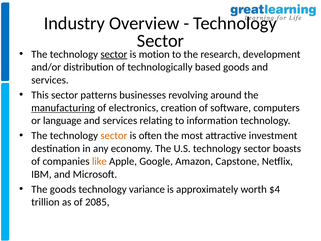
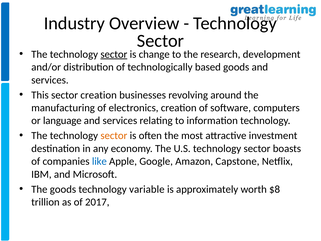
motion: motion -> change (154, 54)
sector patterns: patterns -> creation (99, 95)
manufacturing underline: present -> none (63, 108)
like colour: orange -> blue (99, 161)
variance: variance -> variable (147, 189)
$4: $4 -> $8 (275, 189)
2085: 2085 -> 2017 (97, 202)
